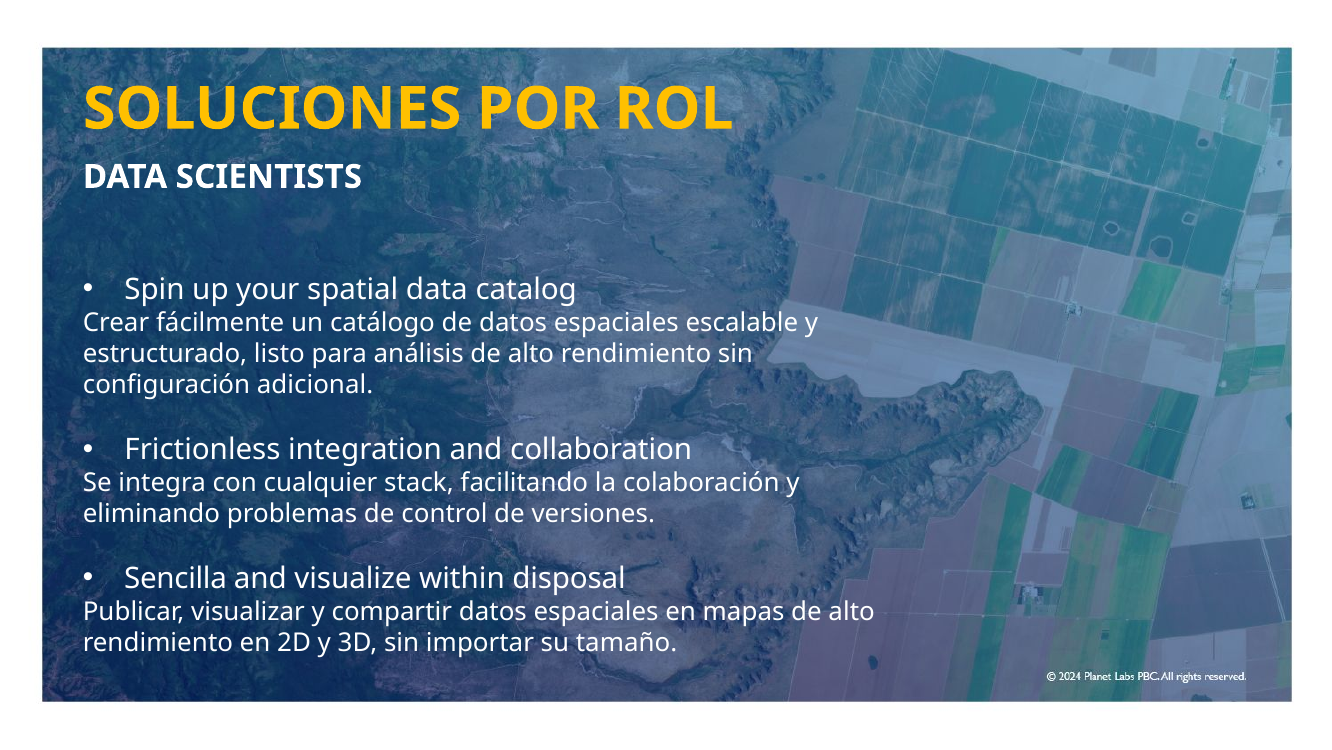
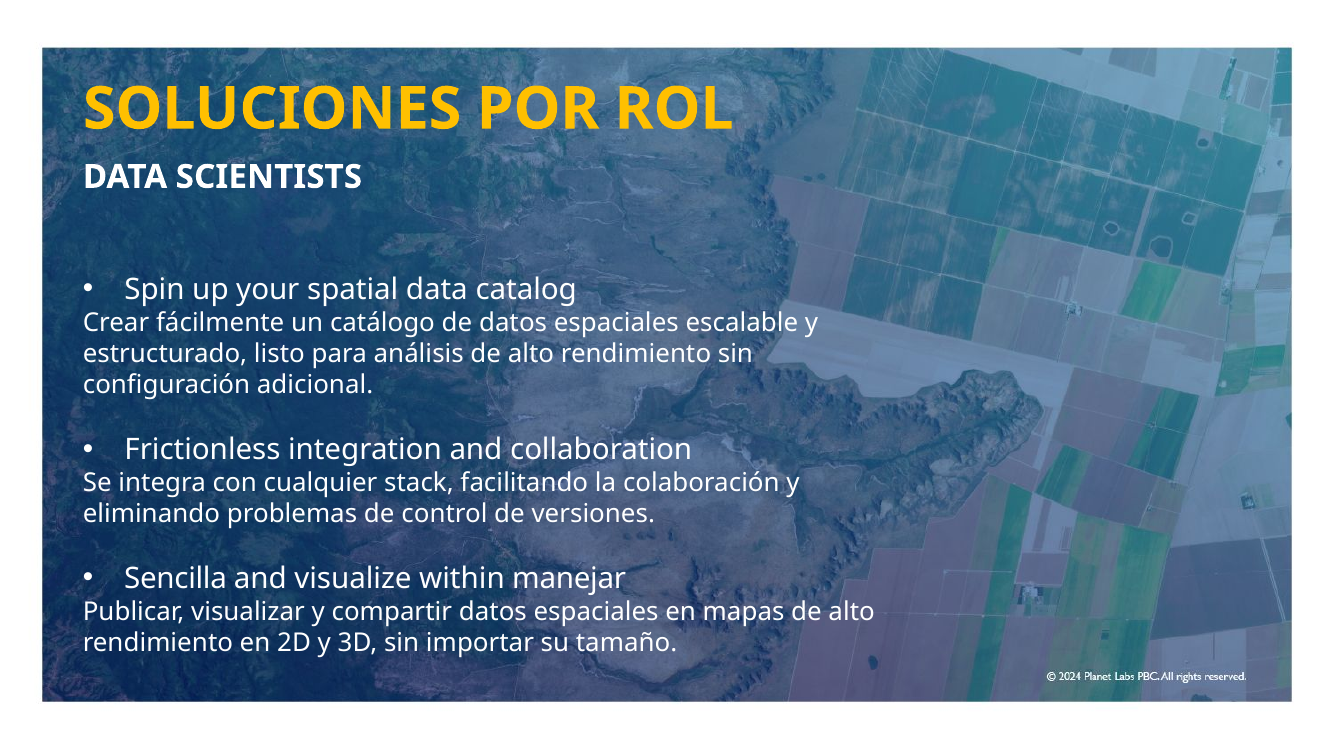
disposal: disposal -> manejar (569, 578)
